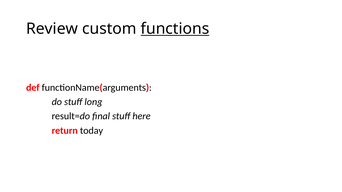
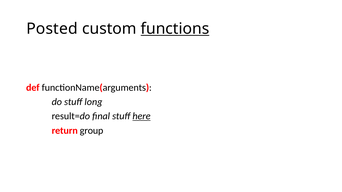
Review: Review -> Posted (52, 29)
here underline: none -> present (142, 116)
today: today -> group (92, 131)
